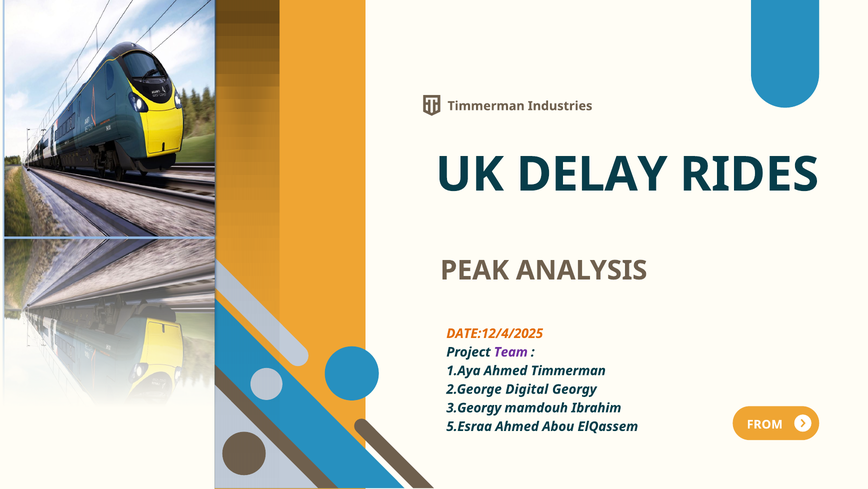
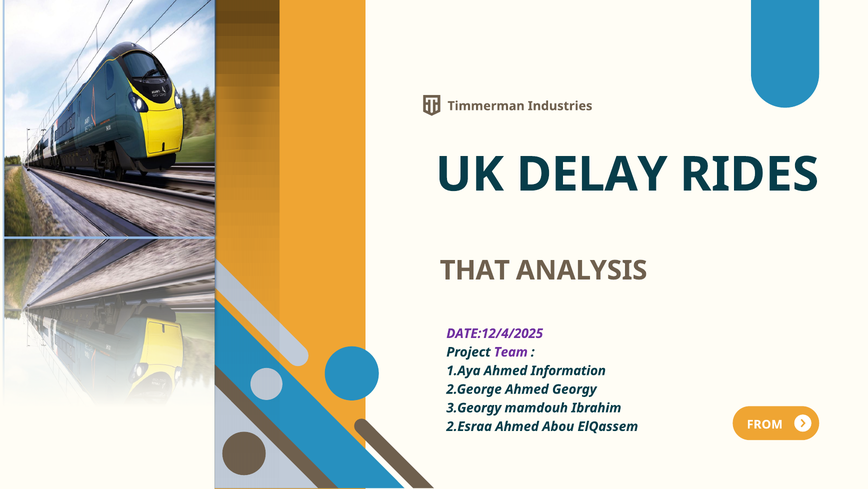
PEAK: PEAK -> THAT (475, 270)
DATE:12/4/2025 colour: orange -> purple (495, 333)
Ahmed Timmerman: Timmerman -> Information (568, 370)
2.George Digital: Digital -> Ahmed (527, 389)
5.Esraa: 5.Esraa -> 2.Esraa (469, 426)
